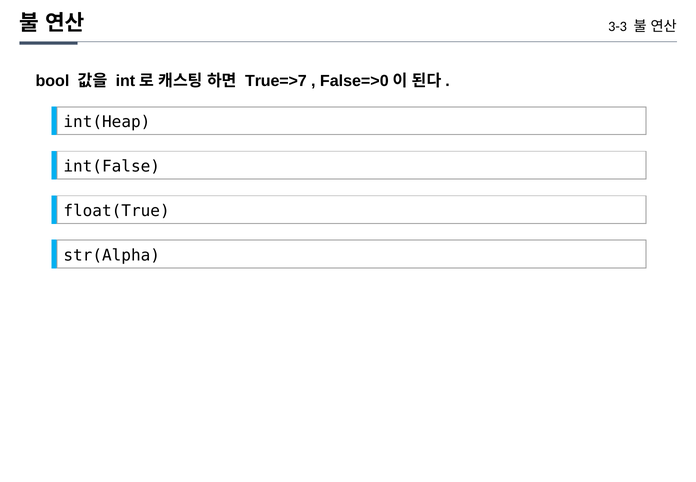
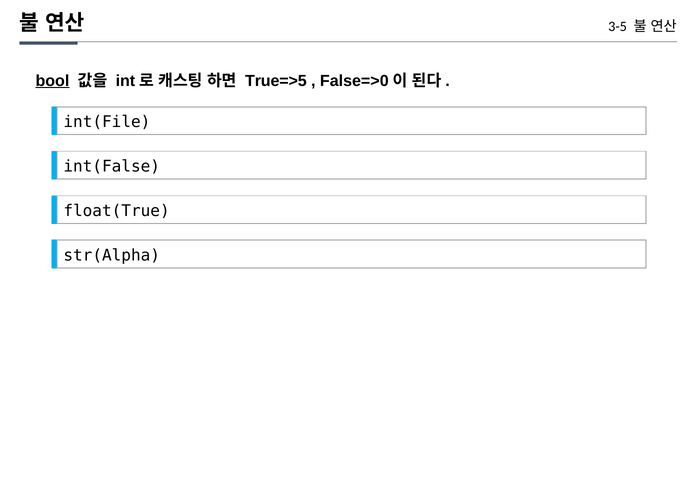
3-3: 3-3 -> 3-5 (618, 26)
bool underline: none -> present (52, 81)
True=>7: True=>7 -> True=>5 (276, 81)
int(Heap: int(Heap -> int(File (107, 122)
